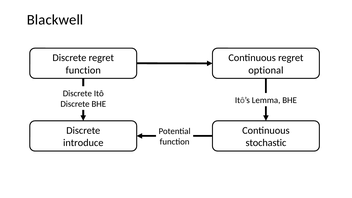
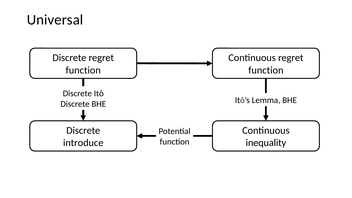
Blackwell: Blackwell -> Universal (55, 20)
optional: optional -> function (266, 70)
stochastic: stochastic -> inequality (266, 143)
